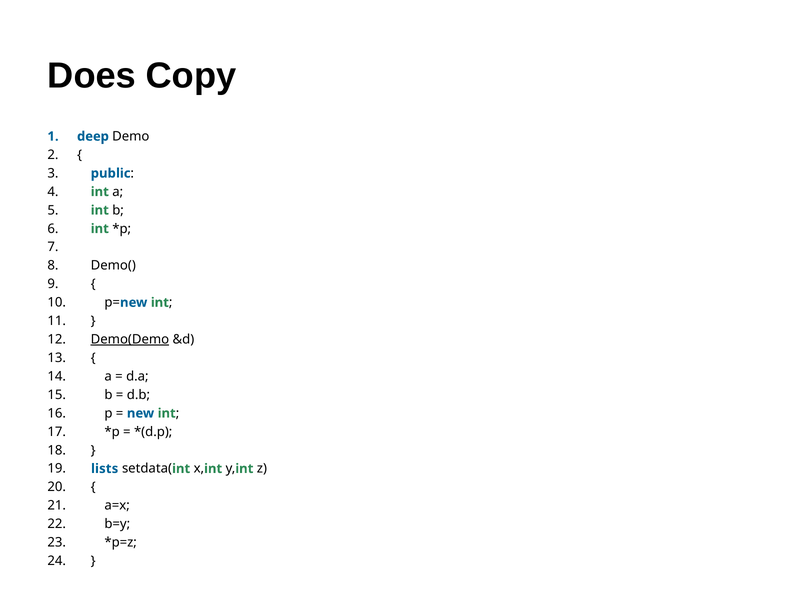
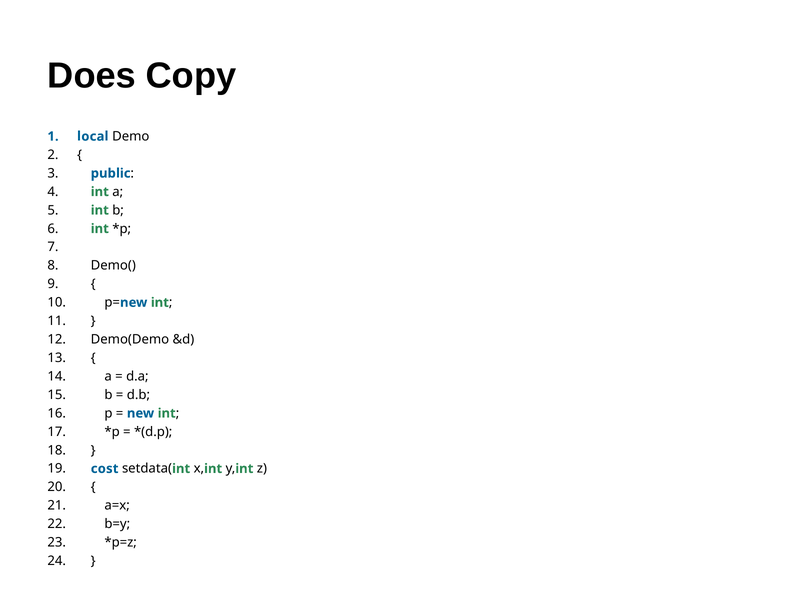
deep: deep -> local (93, 136)
Demo(Demo underline: present -> none (130, 339)
lists: lists -> cost (105, 468)
